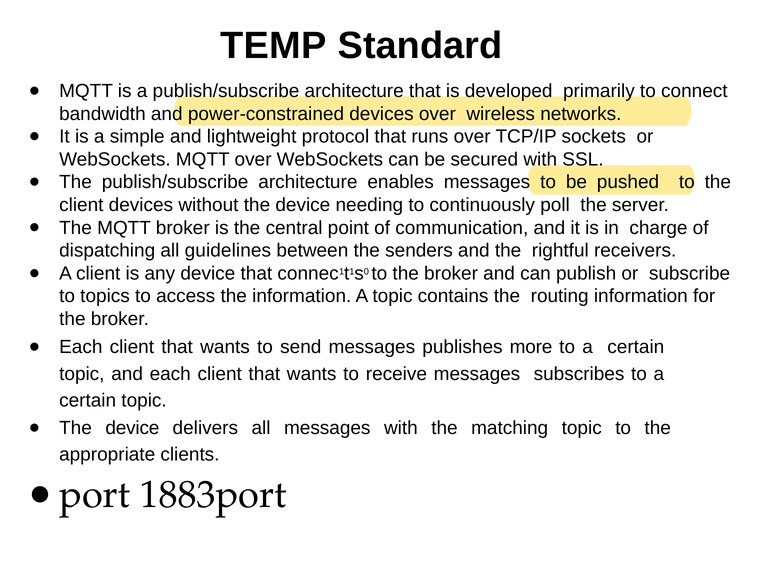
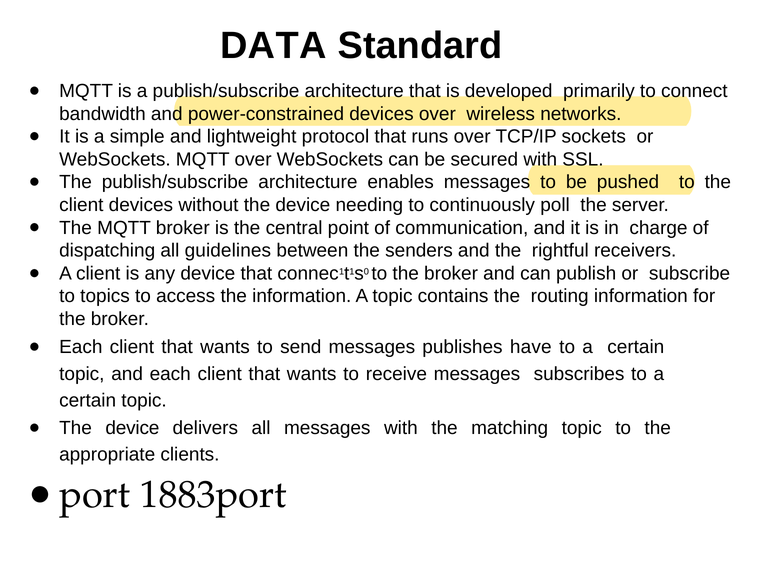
TEMP: TEMP -> DATA (273, 46)
more: more -> have (531, 347)
